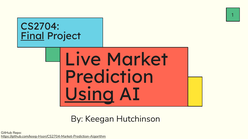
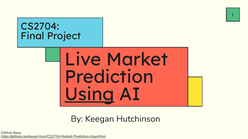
Final underline: present -> none (32, 36)
